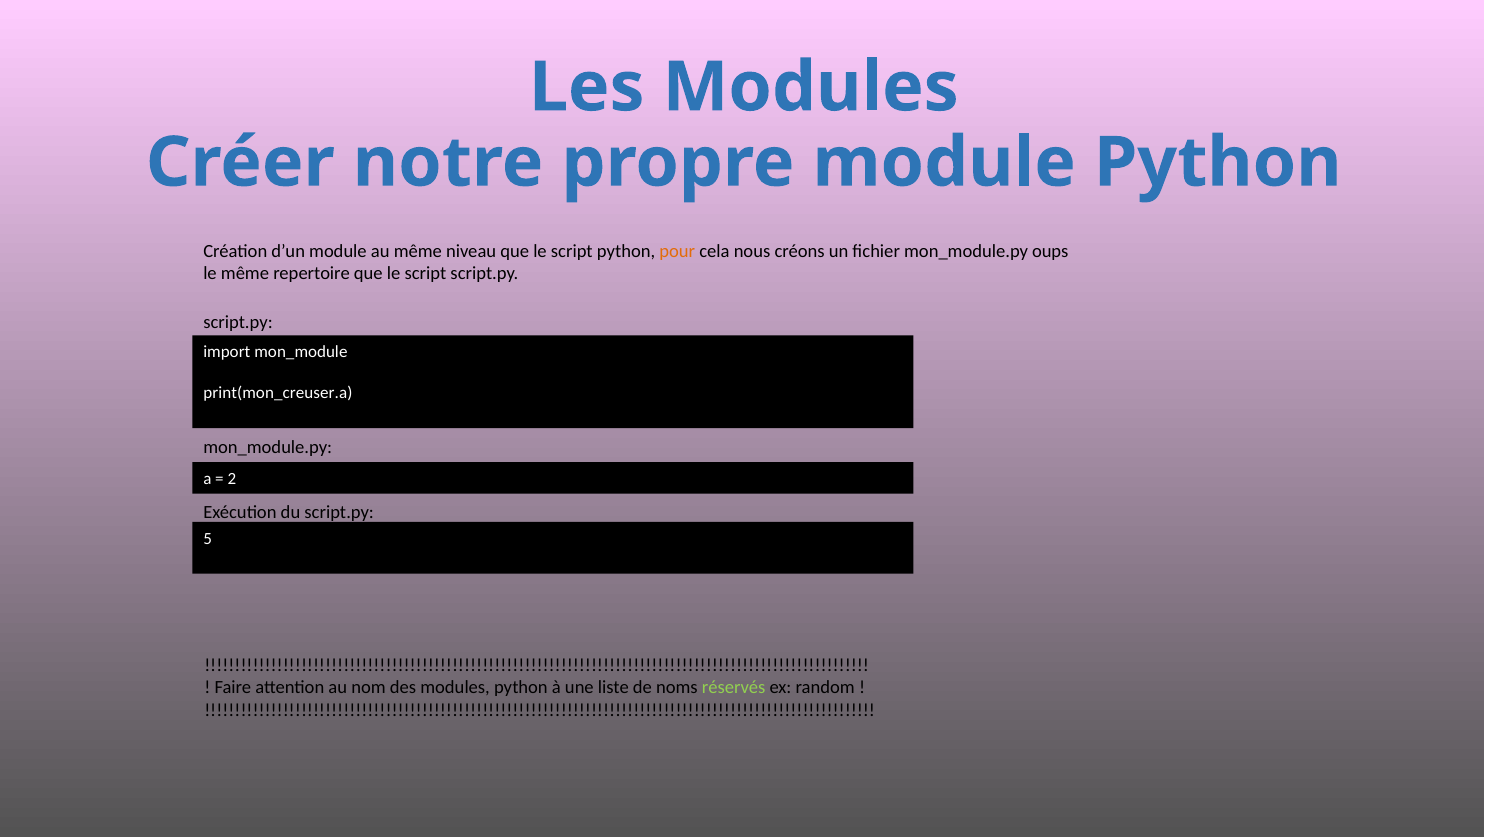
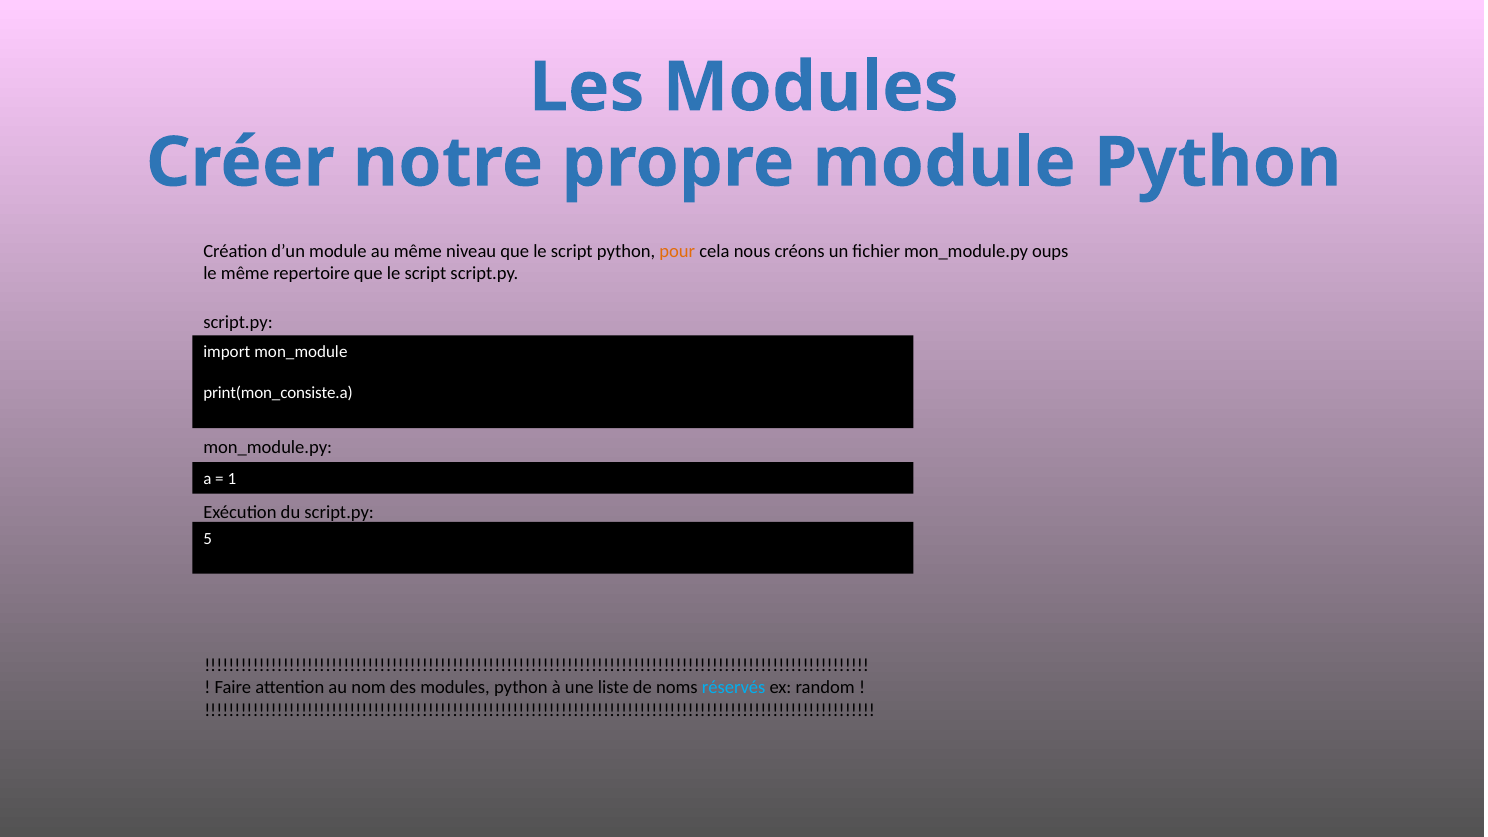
print(mon_creuser.a: print(mon_creuser.a -> print(mon_consiste.a (278, 393)
2: 2 -> 1 (232, 479)
réservés colour: light green -> light blue (734, 688)
